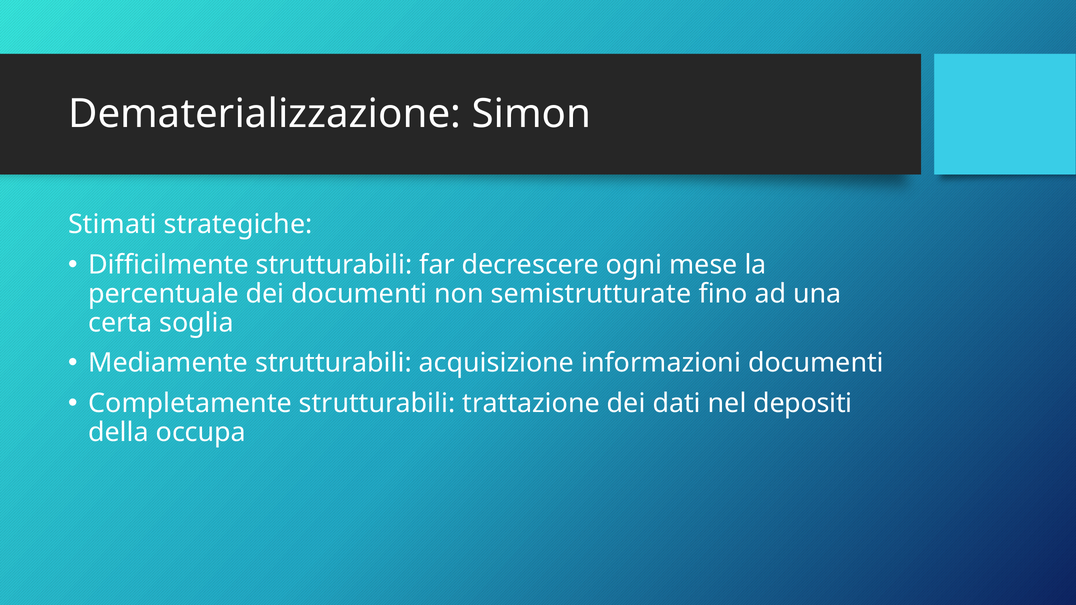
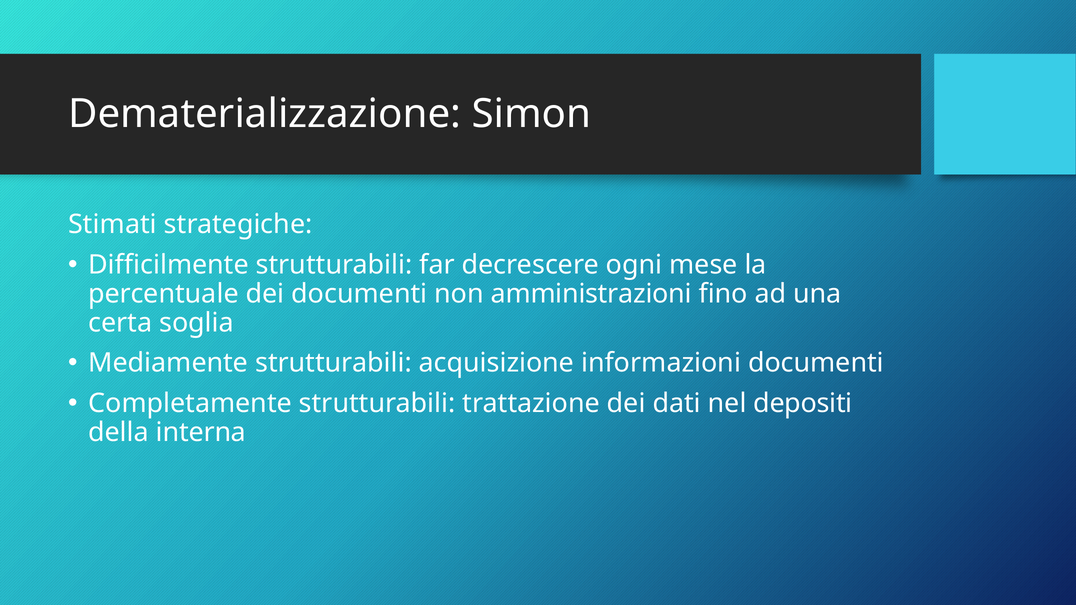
semistrutturate: semistrutturate -> amministrazioni (591, 294)
occupa: occupa -> interna (201, 433)
